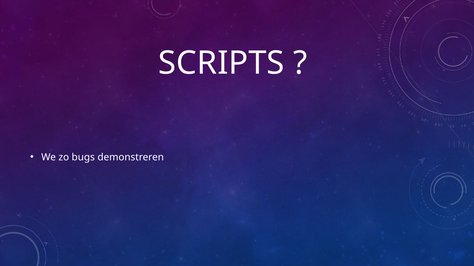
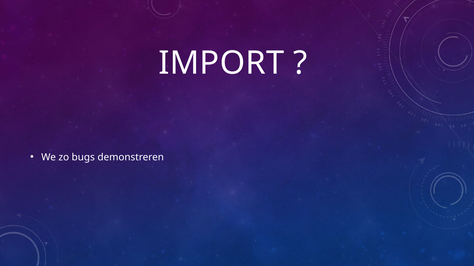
SCRIPTS: SCRIPTS -> IMPORT (221, 63)
